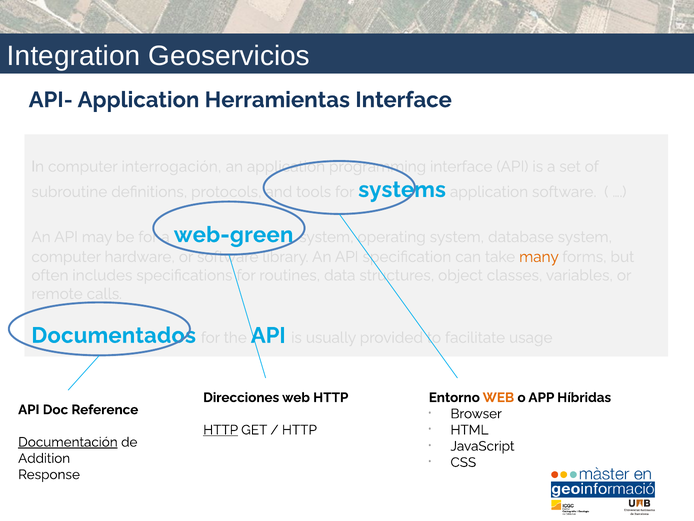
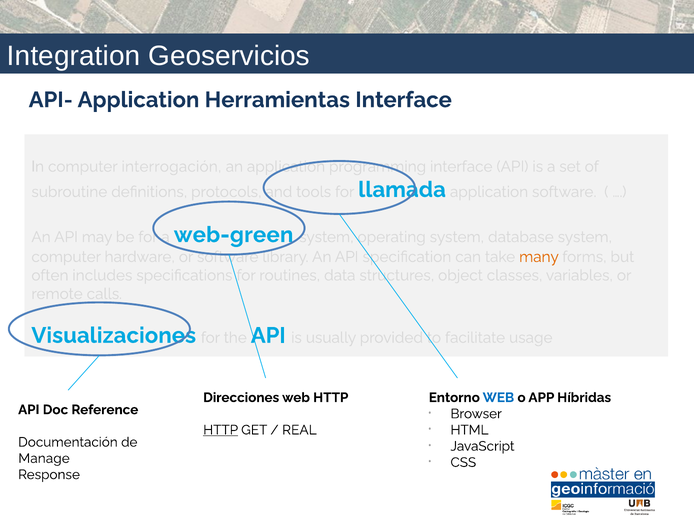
systems: systems -> llamada (402, 189)
Documentados: Documentados -> Visualizaciones (114, 335)
WEB colour: orange -> blue (498, 397)
HTTP: HTTP -> REAL (299, 430)
Documentación underline: present -> none (68, 442)
Addition: Addition -> Manage (44, 458)
